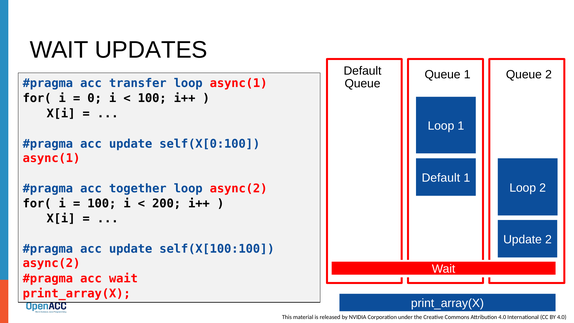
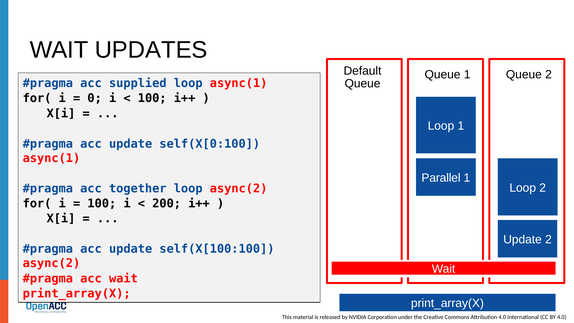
transfer: transfer -> supplied (138, 83)
Default: Default -> Parallel (441, 178)
